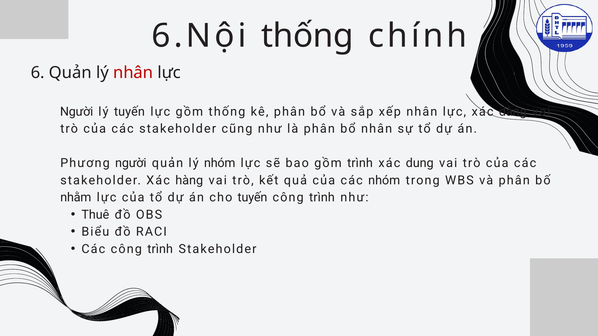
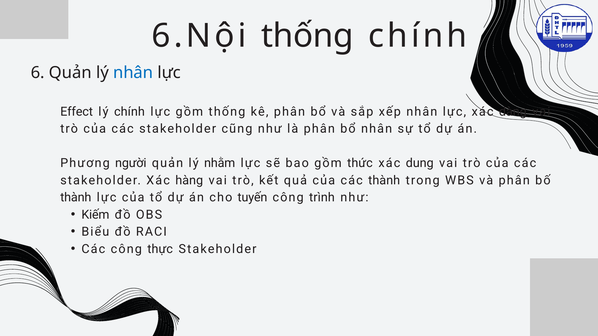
nhân colour: red -> blue (133, 73)
Người: Người -> Effect (77, 112)
lý tuyến: tuyến -> chính (129, 112)
lý nhóm: nhóm -> nhằm (220, 163)
gồm trình: trình -> thức (360, 163)
các nhóm: nhóm -> thành (384, 180)
nhằm: nhằm -> thành (76, 198)
Thuê: Thuê -> Kiếm (95, 215)
Các công trình: trình -> thực (160, 249)
